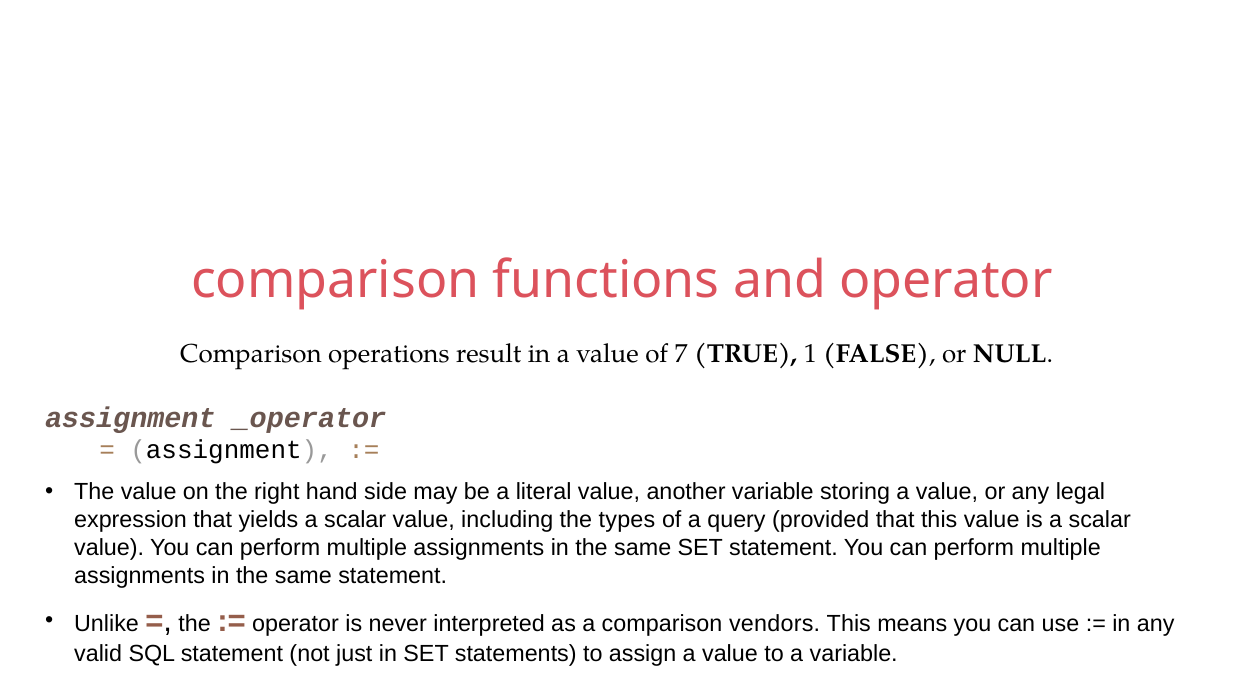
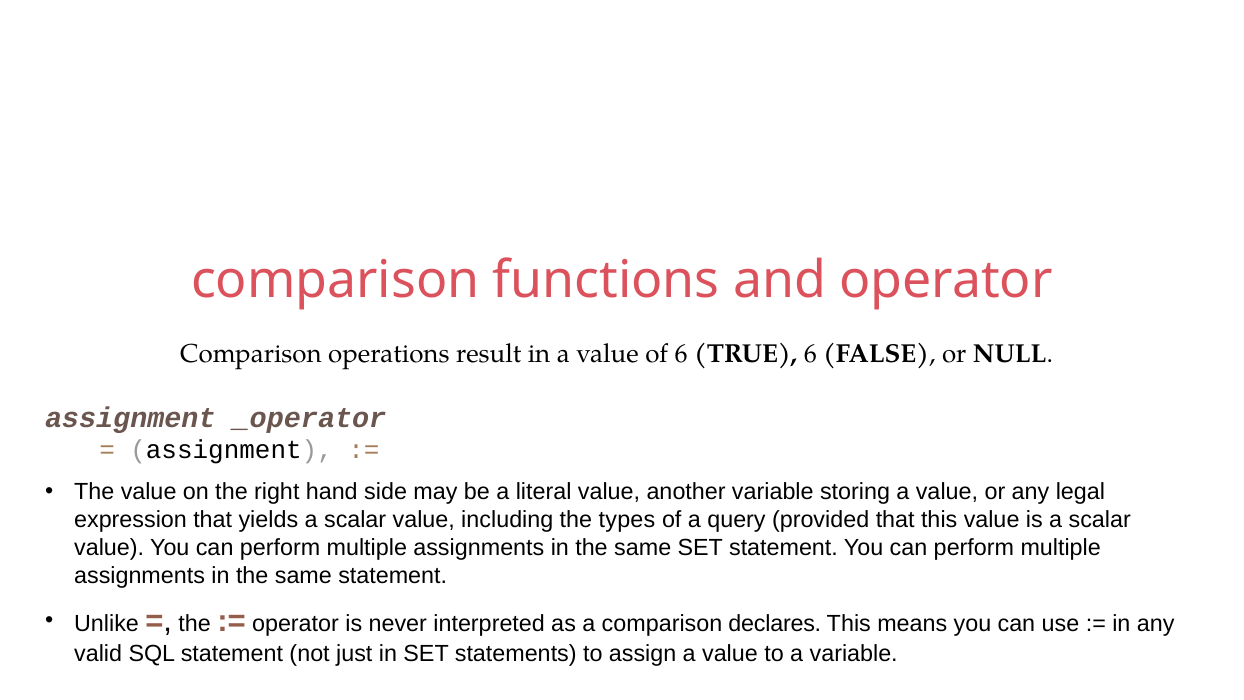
of 7: 7 -> 6 (681, 354)
TRUE 1: 1 -> 6 (810, 354)
vendors: vendors -> declares (775, 624)
